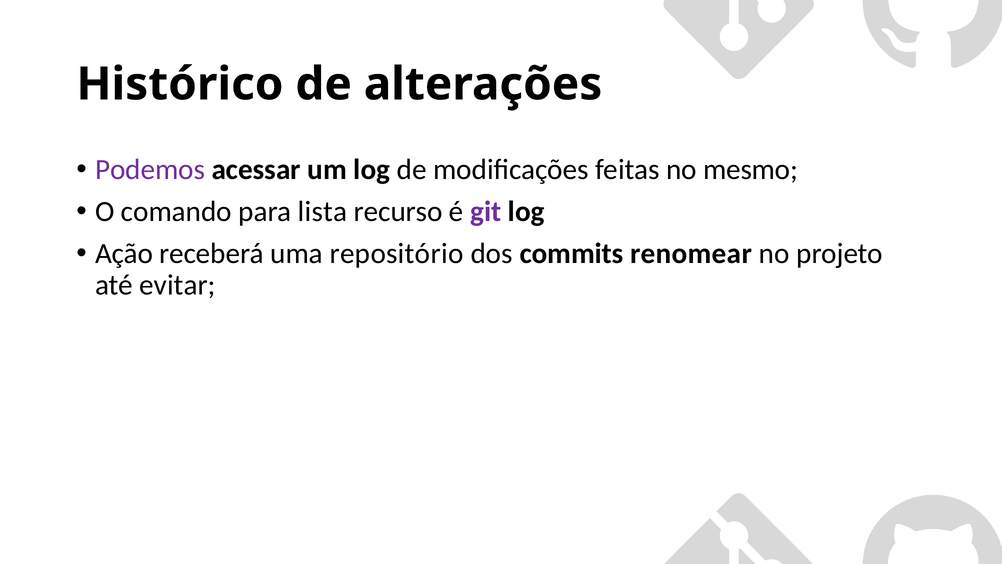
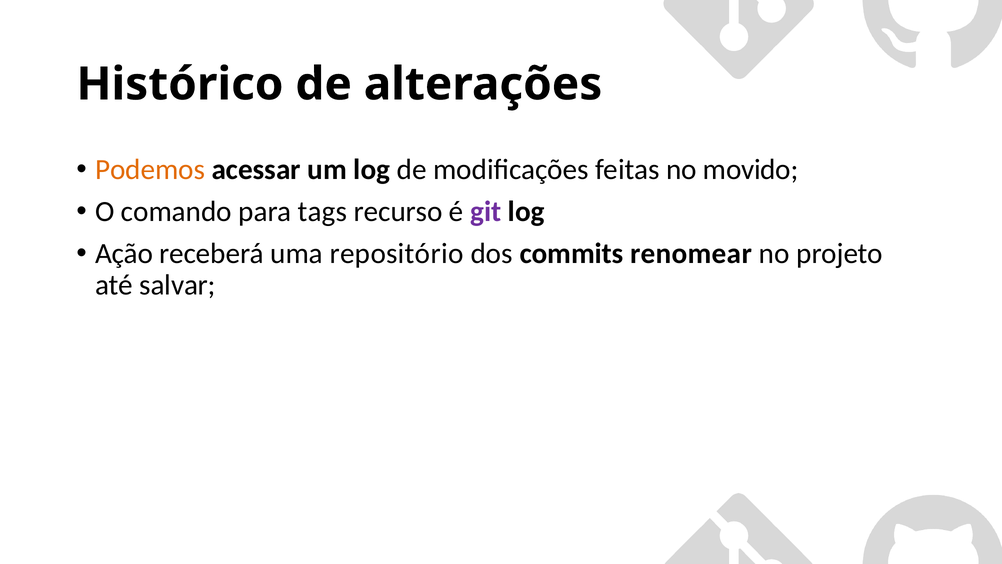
Podemos colour: purple -> orange (150, 169)
mesmo: mesmo -> movido (751, 169)
lista: lista -> tags (323, 211)
evitar: evitar -> salvar (178, 285)
